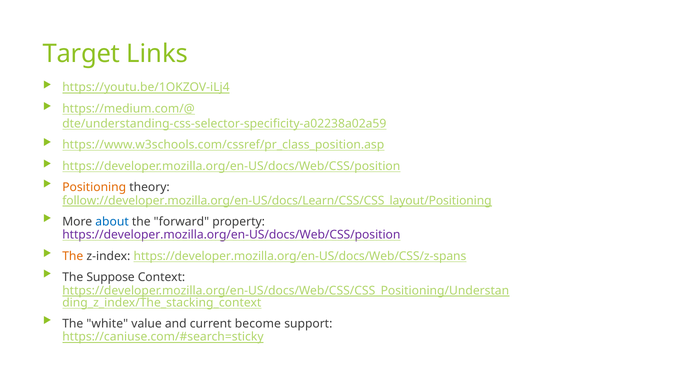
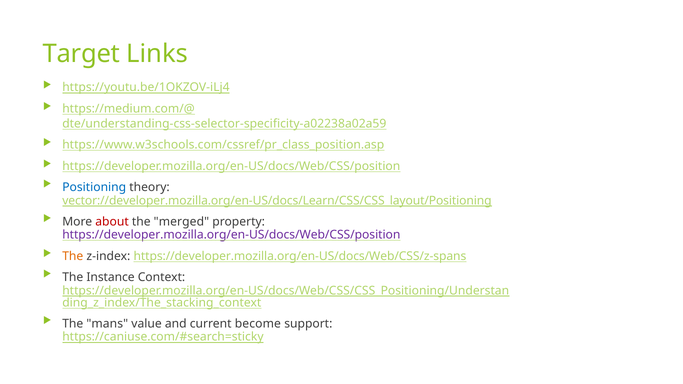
Positioning colour: orange -> blue (94, 188)
follow://developer.mozilla.org/en-US/docs/Learn/CSS/CSS_layout/Positioning: follow://developer.mozilla.org/en-US/docs/Learn/CSS/CSS_layout/Positioning -> vector://developer.mozilla.org/en-US/docs/Learn/CSS/CSS_layout/Positioning (277, 201)
about colour: blue -> red (112, 222)
forward: forward -> merged (181, 222)
Suppose: Suppose -> Instance (111, 278)
white: white -> mans (107, 324)
